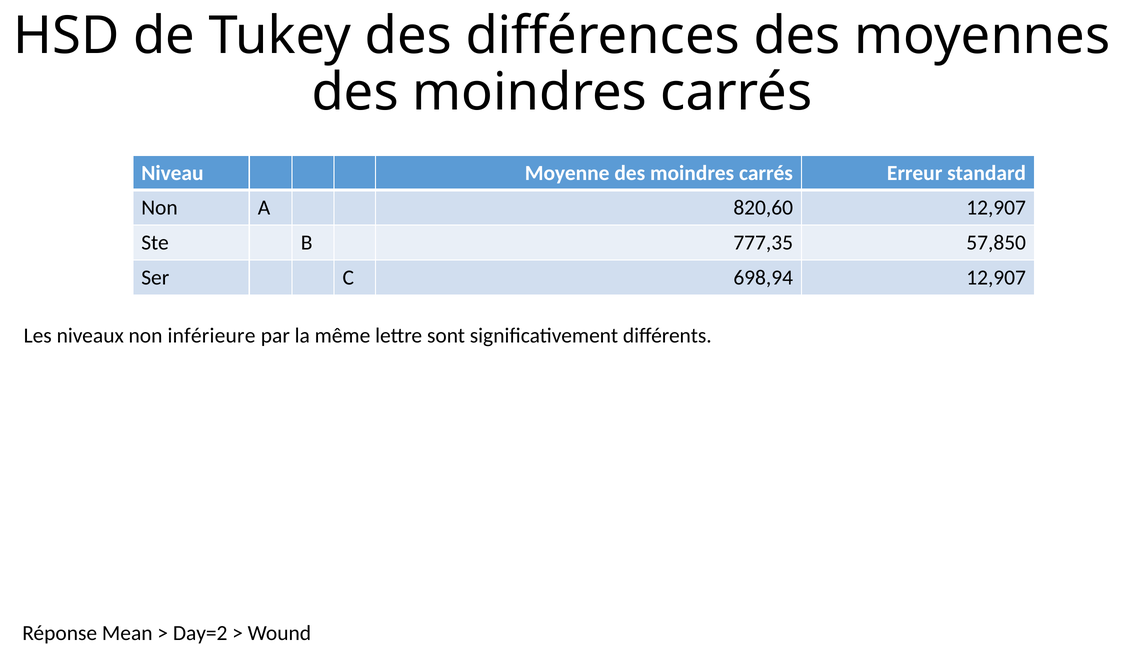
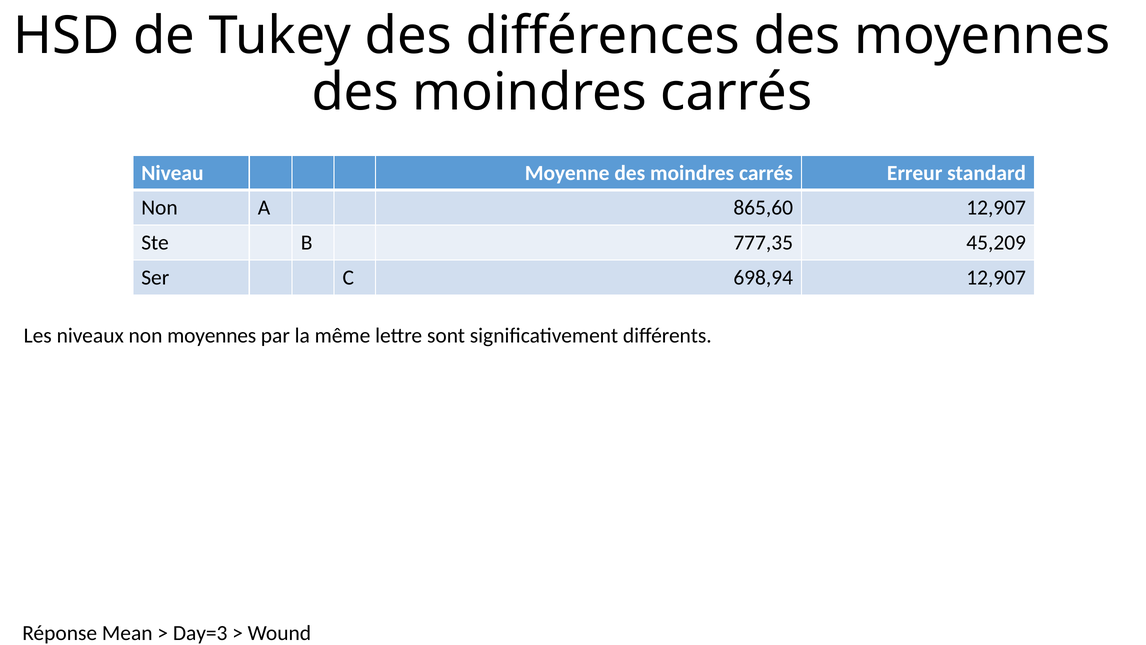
820,60: 820,60 -> 865,60 (763, 208)
57,850: 57,850 -> 45,209 (996, 243)
non inférieure: inférieure -> moyennes (212, 335)
Day=2: Day=2 -> Day=3 (200, 633)
